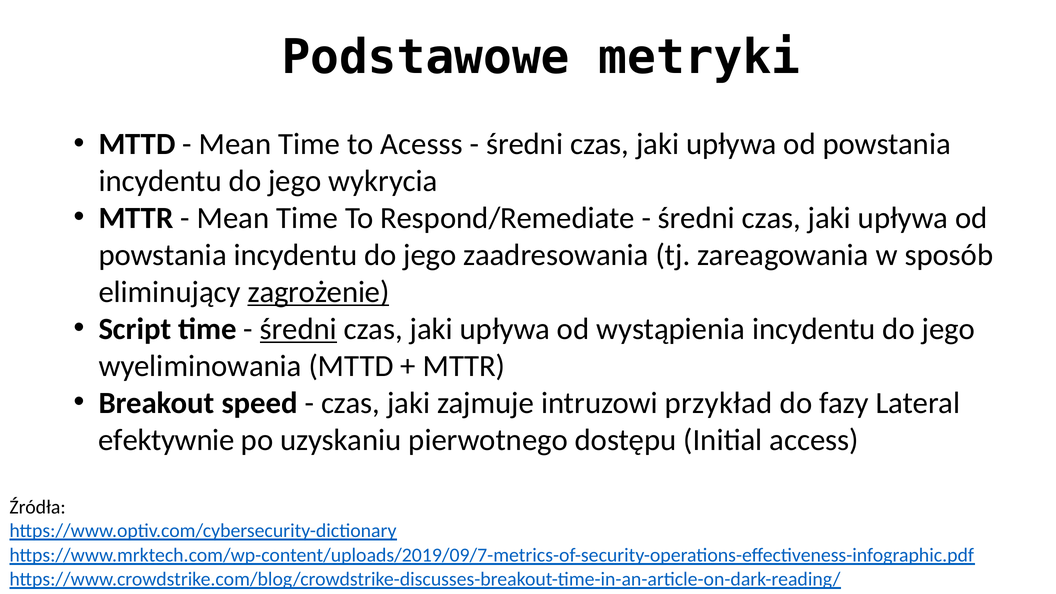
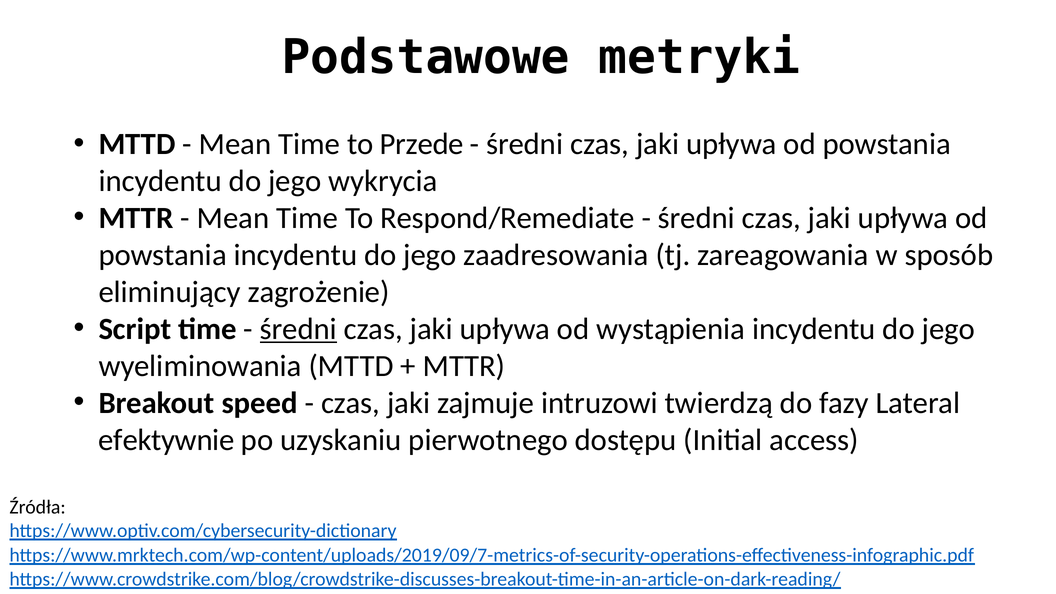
Acesss: Acesss -> Przede (422, 144)
zagrożenie underline: present -> none (319, 292)
przykład: przykład -> twierdzą (719, 403)
